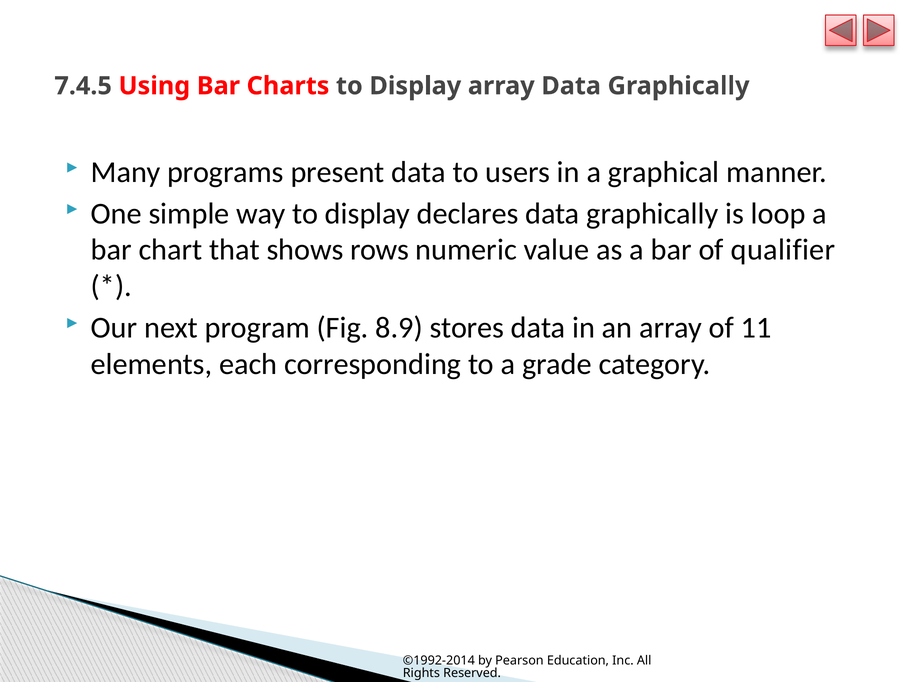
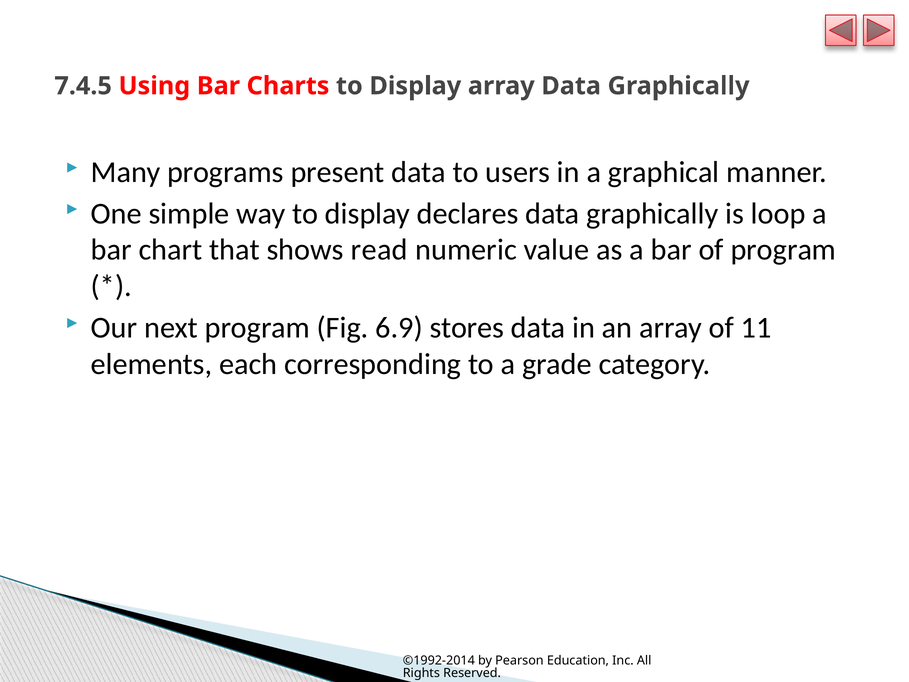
rows: rows -> read (379, 250)
of qualifier: qualifier -> program (783, 250)
8.9: 8.9 -> 6.9 (399, 328)
